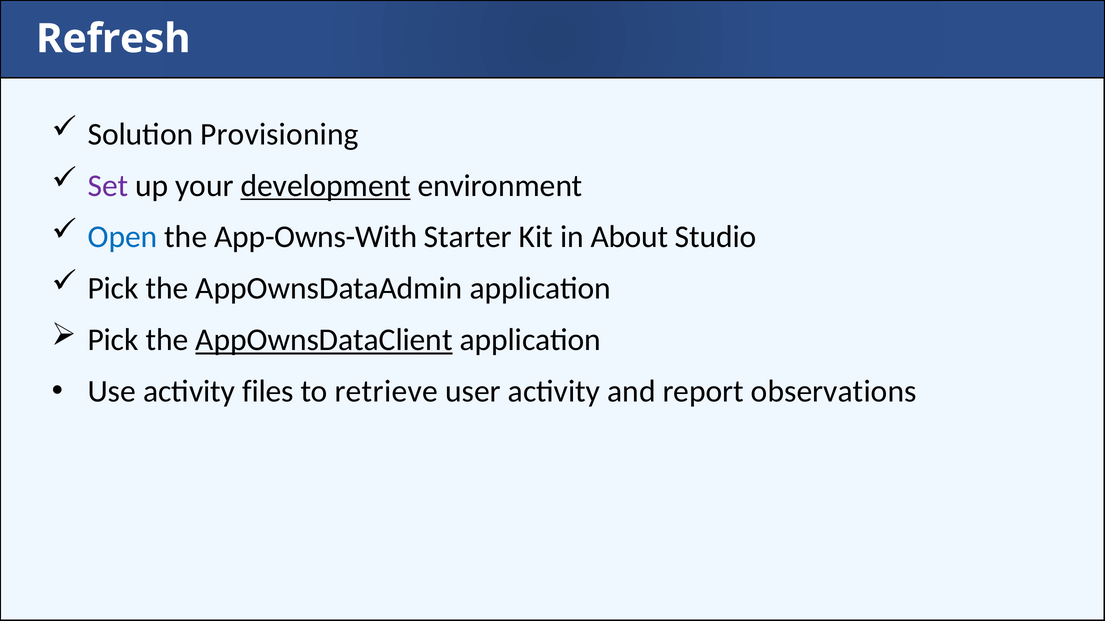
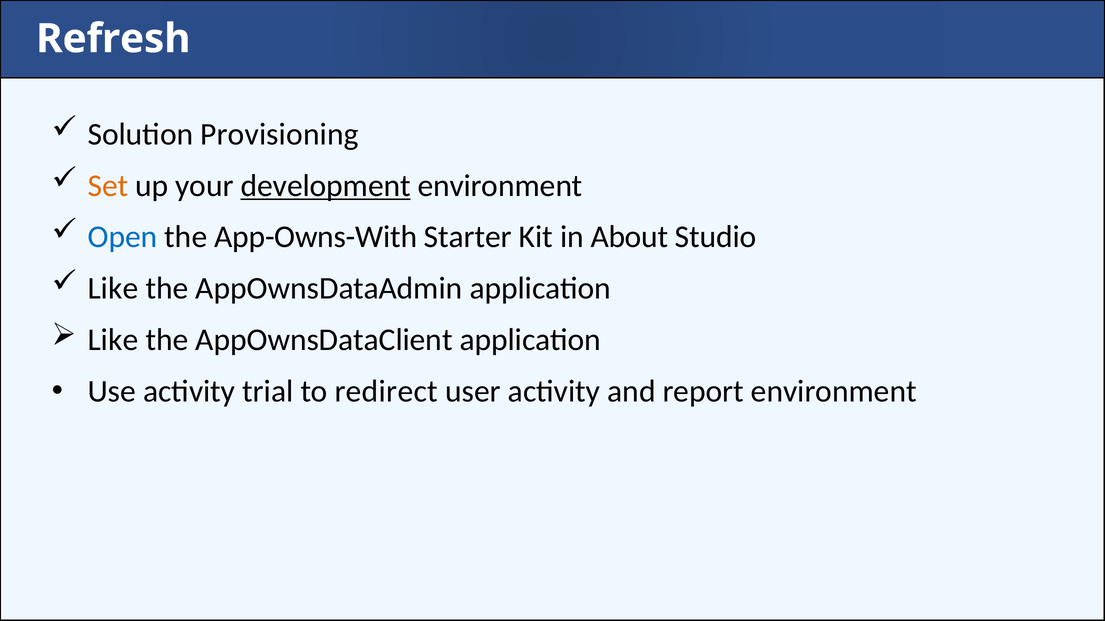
Set colour: purple -> orange (108, 186)
Pick: Pick -> Like (113, 289)
Pick: Pick -> Like (113, 340)
AppOwnsDataClient underline: present -> none (324, 340)
files: files -> trial (268, 392)
retrieve: retrieve -> redirect (386, 392)
report observations: observations -> environment (834, 392)
